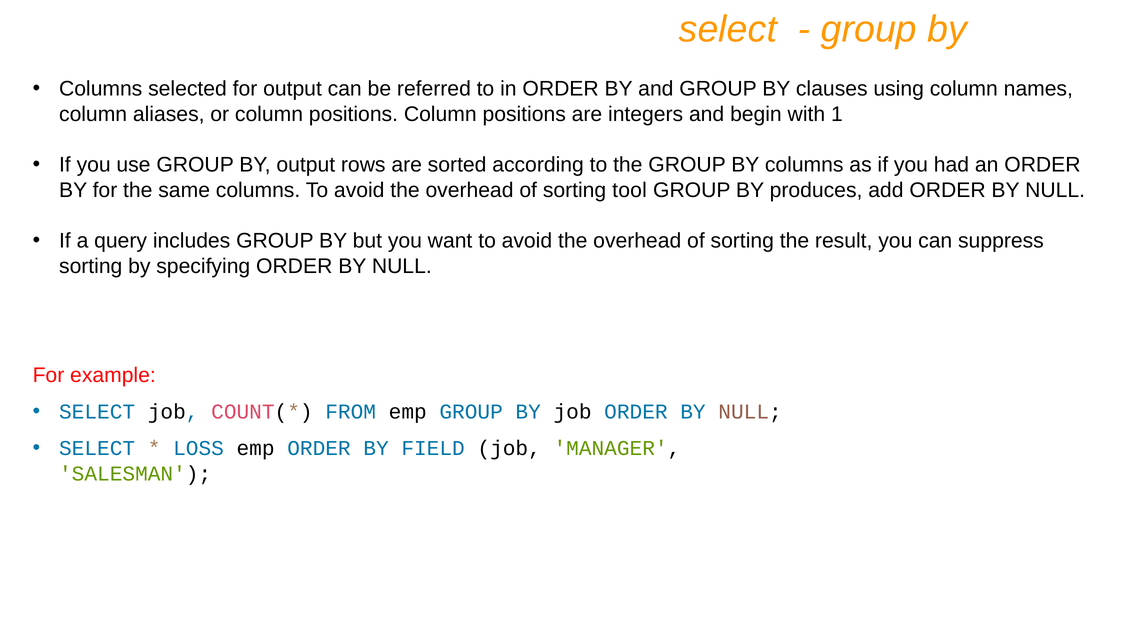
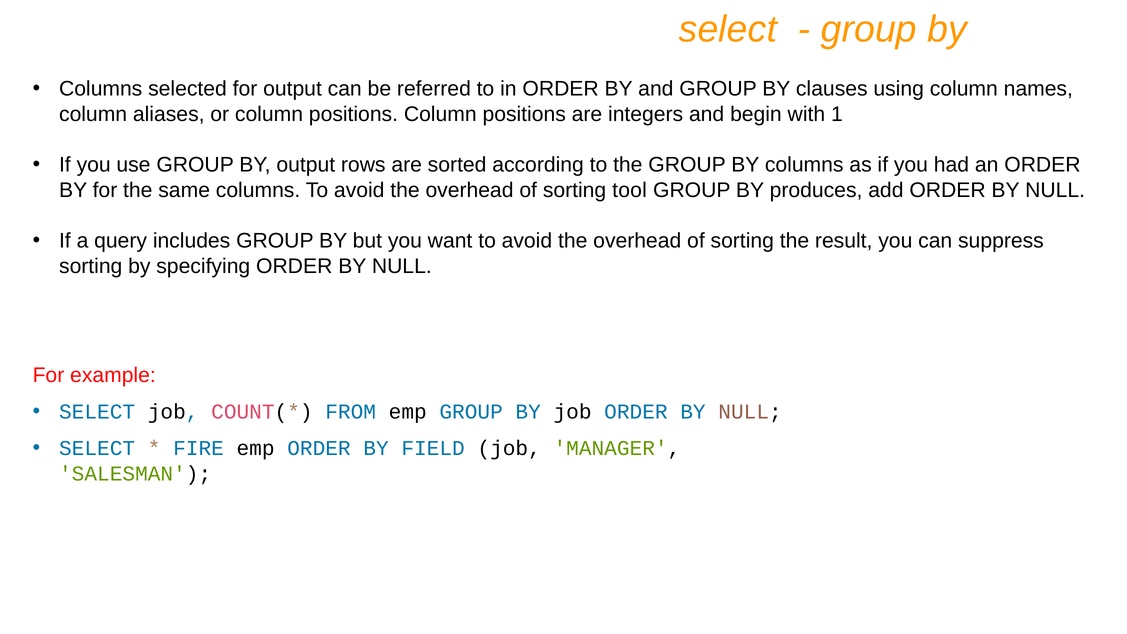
LOSS: LOSS -> FIRE (199, 448)
